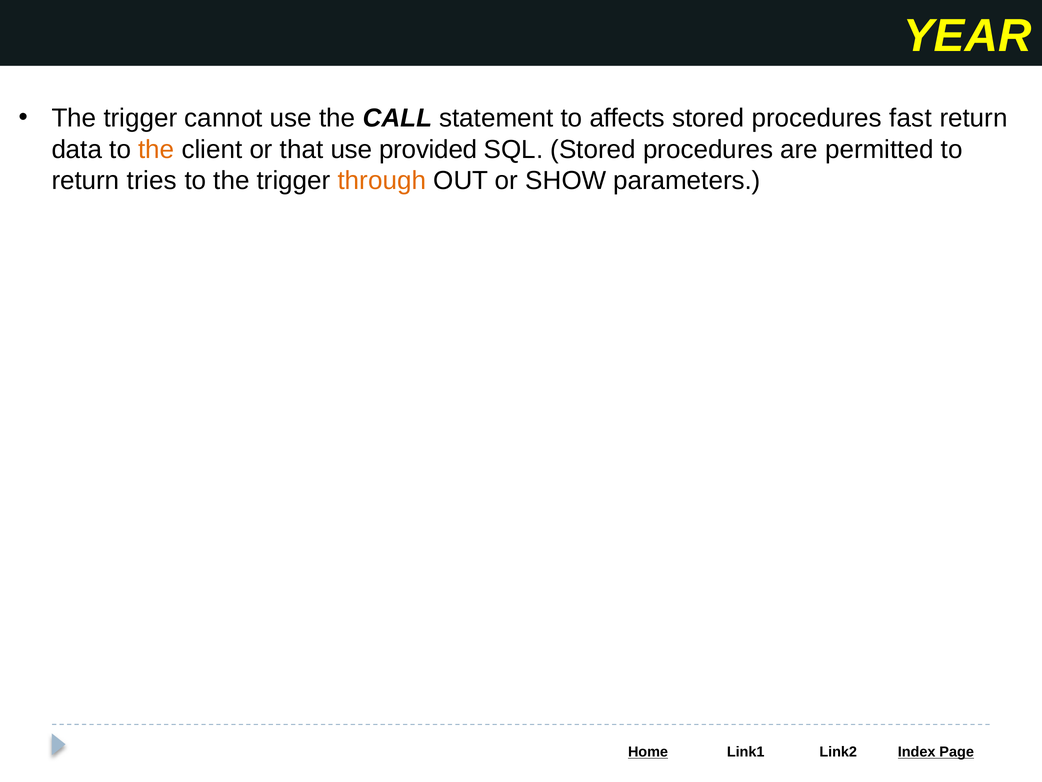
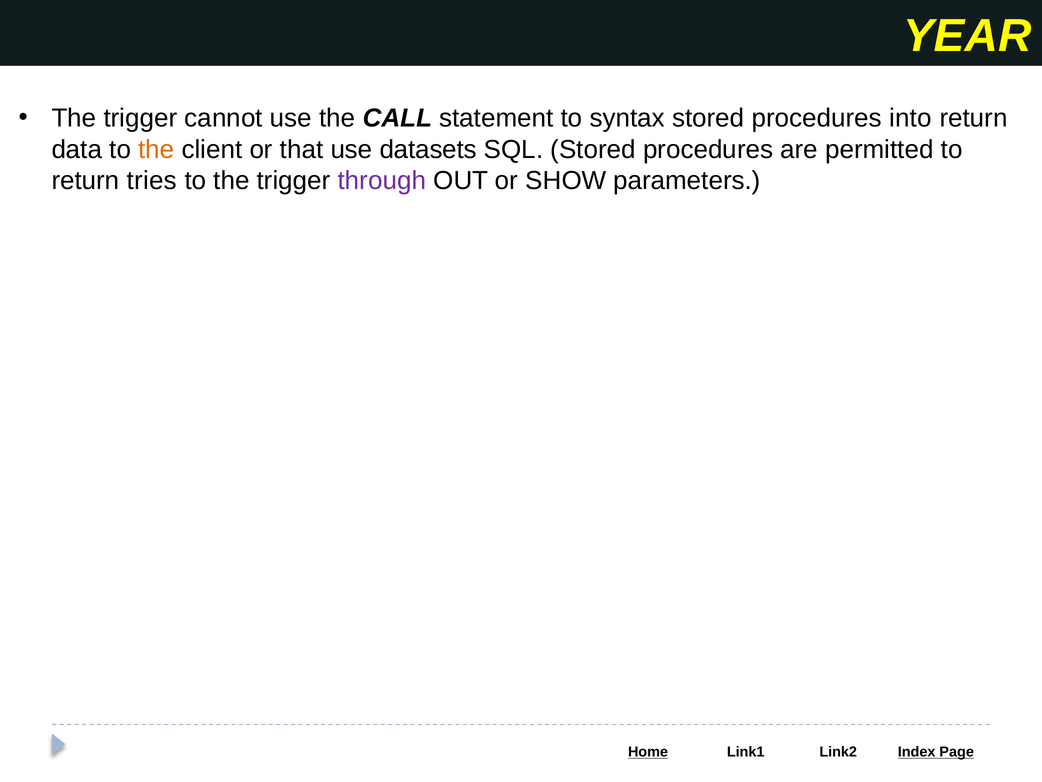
affects: affects -> syntax (627, 118)
fast: fast -> into (911, 118)
provided: provided -> datasets (428, 149)
through colour: orange -> purple (382, 181)
